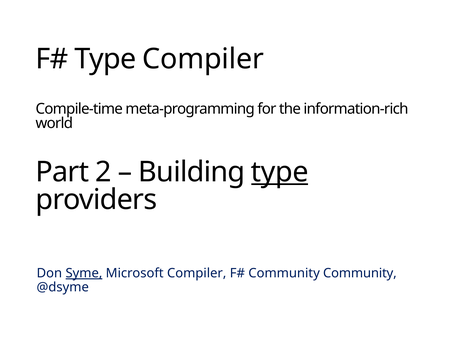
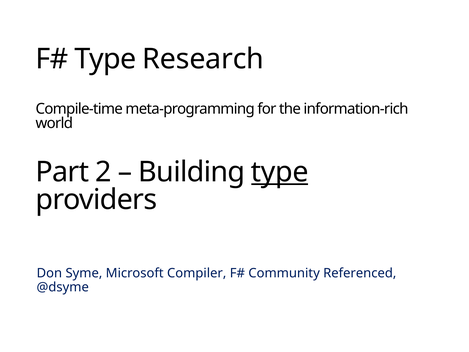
Type Compiler: Compiler -> Research (203, 59)
Syme underline: present -> none (84, 273)
Community Community: Community -> Referenced (360, 273)
